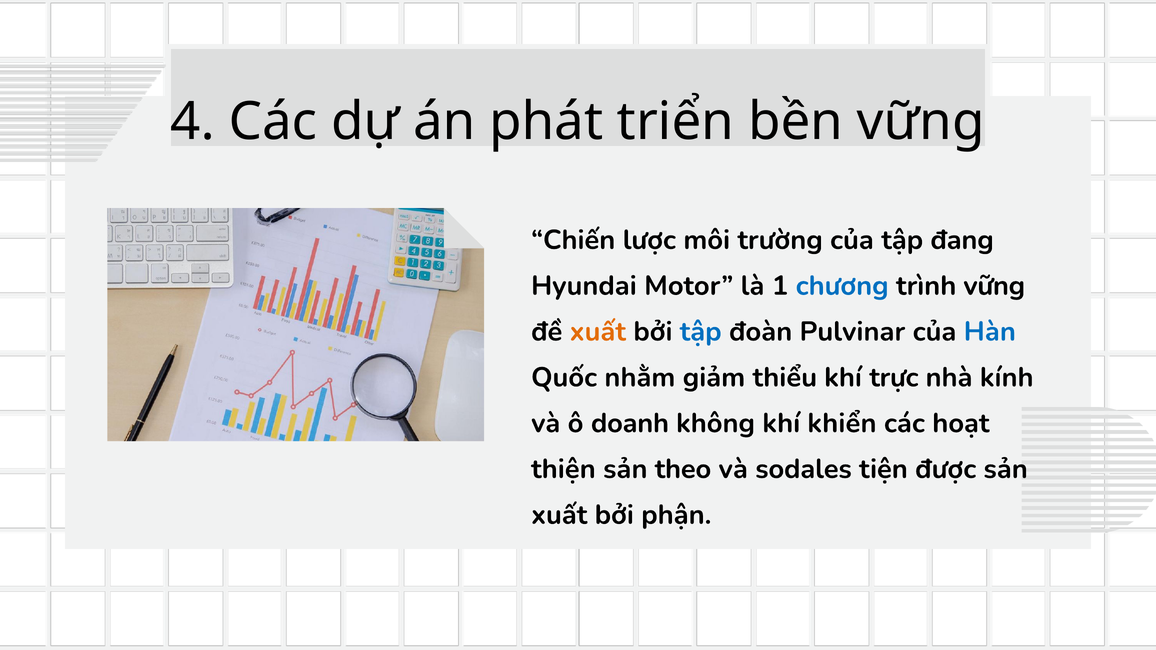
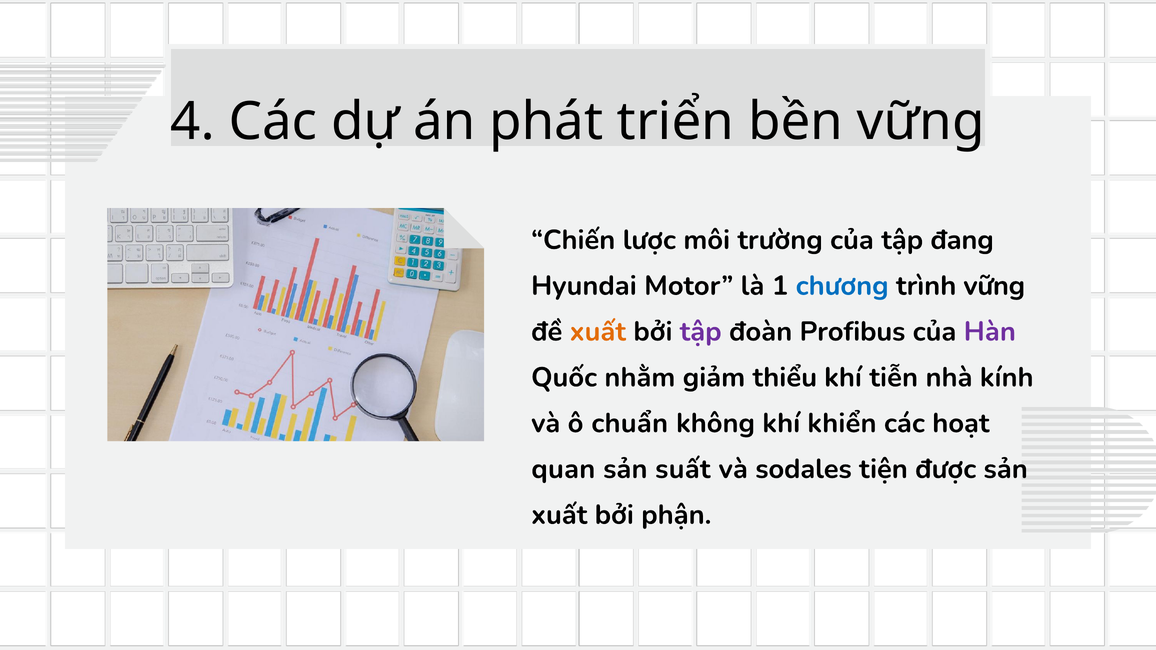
tập colour: blue -> purple (701, 332)
Pulvinar: Pulvinar -> Profibus (852, 332)
Hàn colour: blue -> purple (990, 332)
trực: trực -> tiễn (894, 377)
doanh: doanh -> chuẩn (630, 423)
thiện: thiện -> quan (563, 469)
theo: theo -> suất (683, 469)
